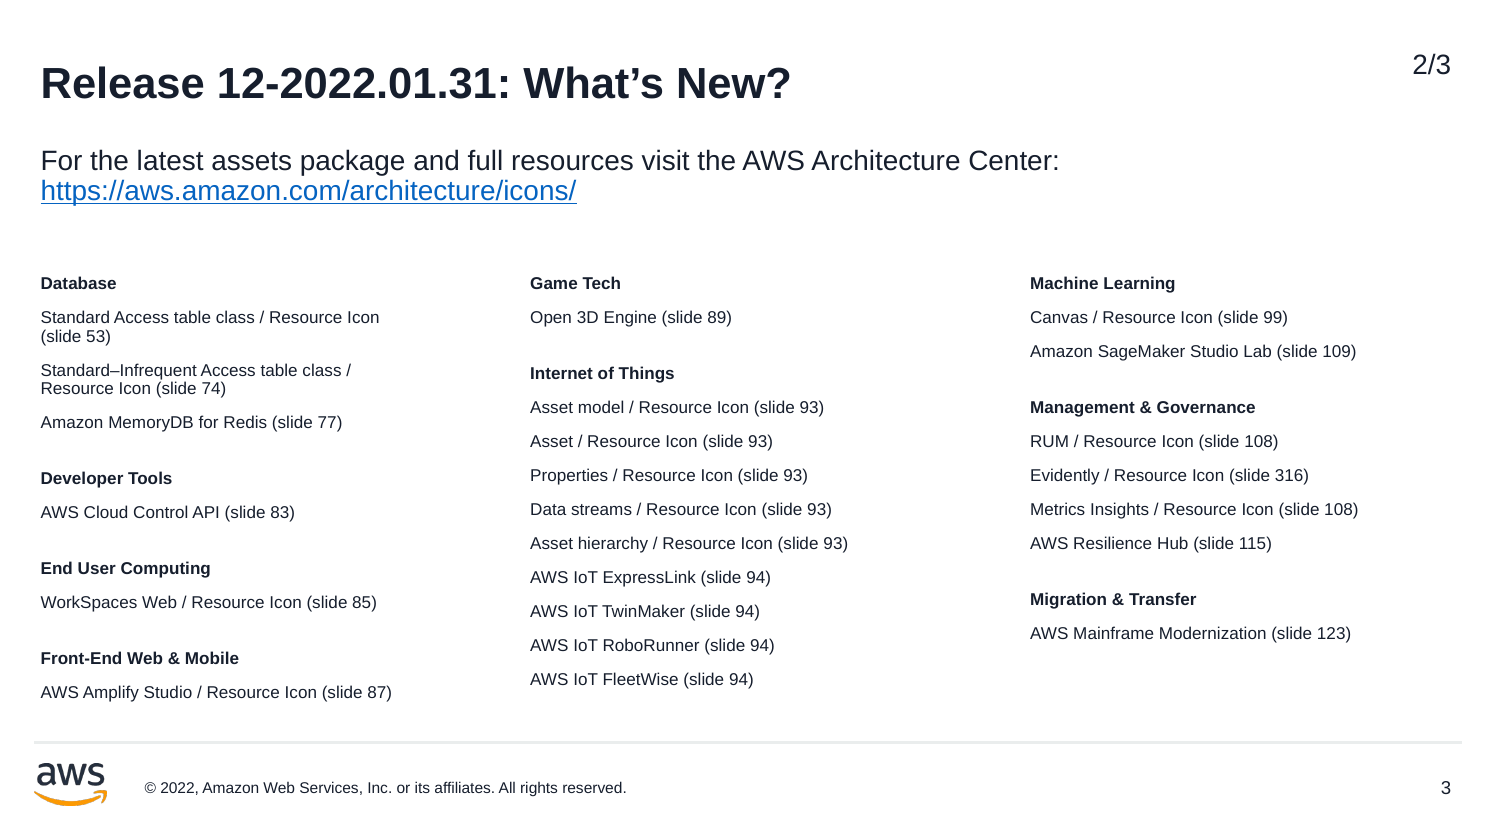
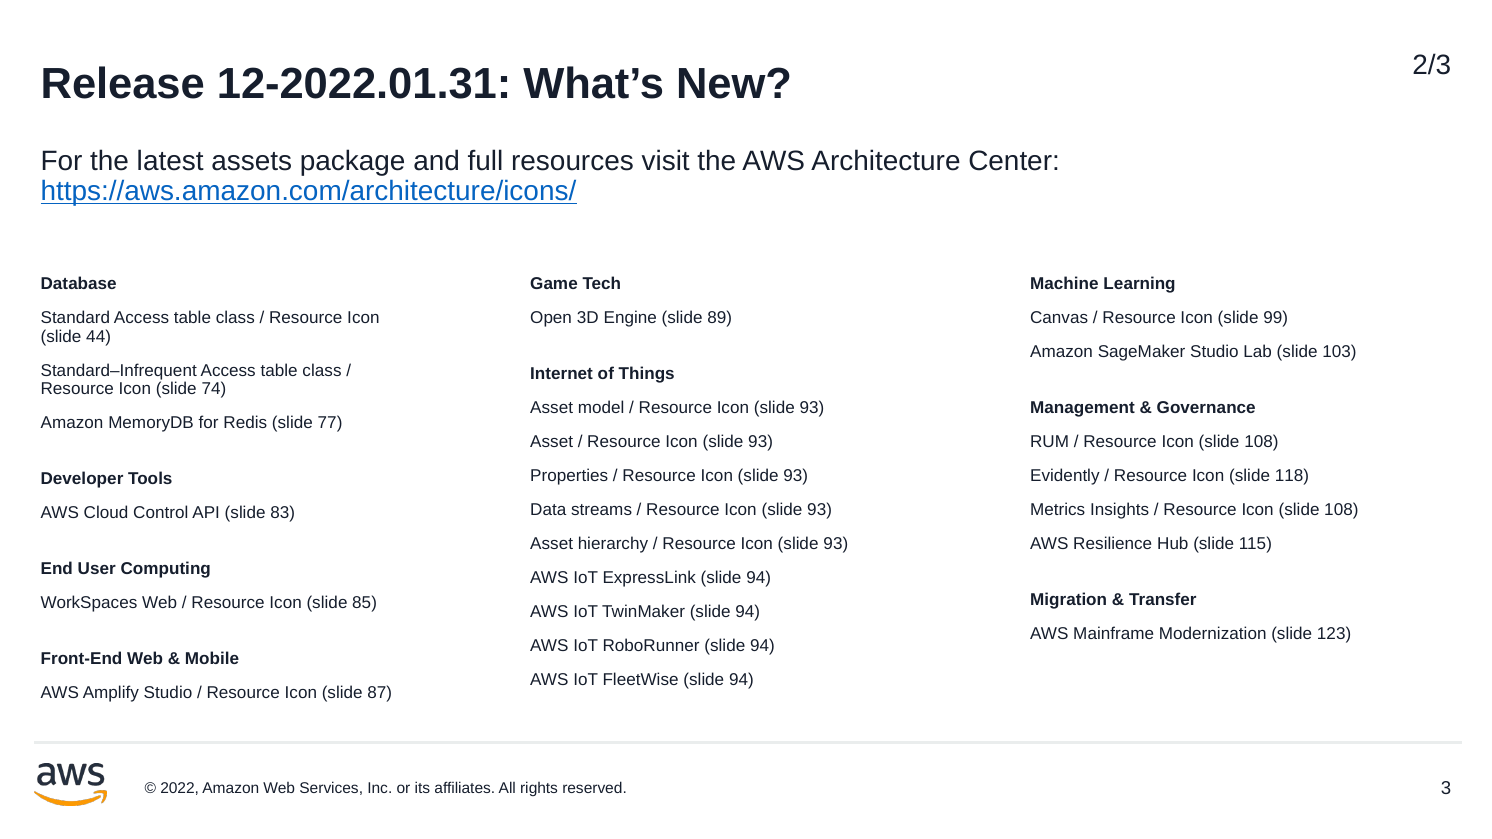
53: 53 -> 44 (99, 337)
109: 109 -> 103 (1340, 352)
316: 316 -> 118 (1292, 476)
